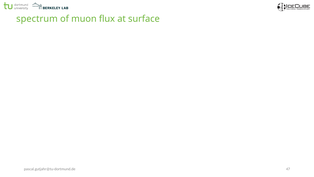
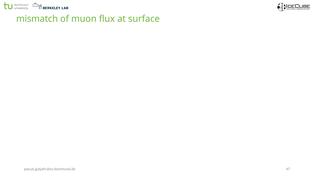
spectrum: spectrum -> mismatch (37, 19)
